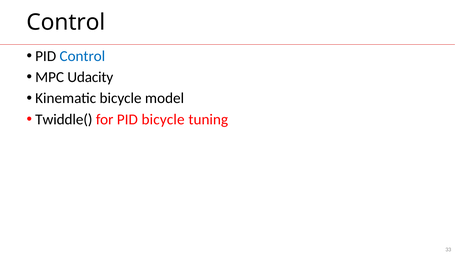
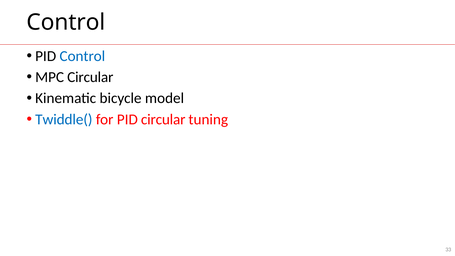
MPC Udacity: Udacity -> Circular (90, 77)
Twiddle( colour: black -> blue (64, 119)
PID bicycle: bicycle -> circular (163, 119)
